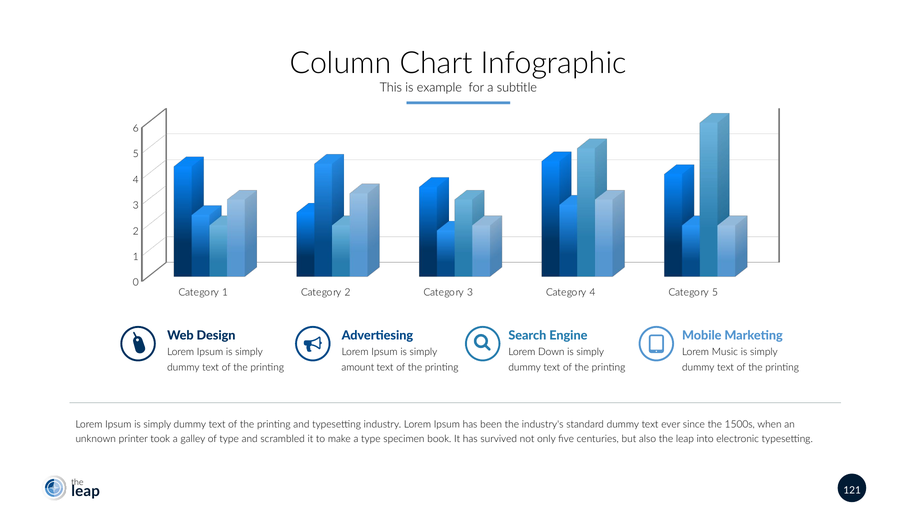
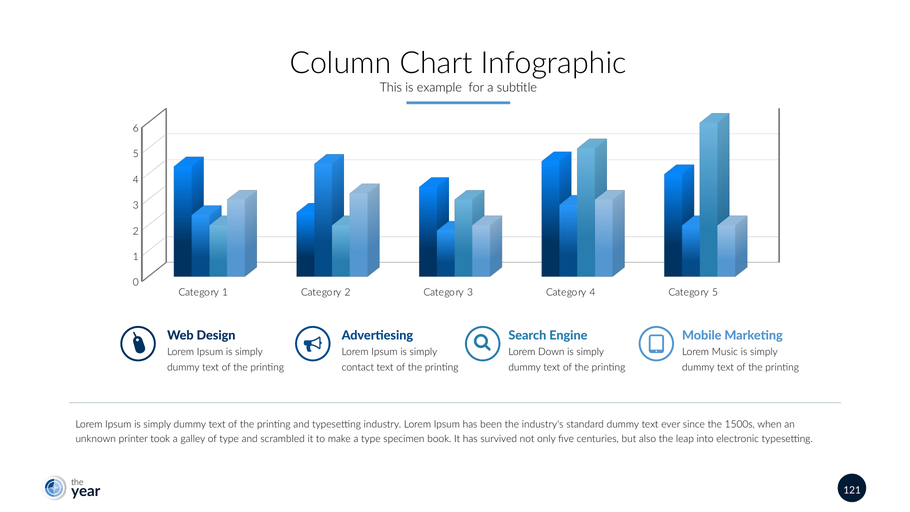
amount: amount -> contact (358, 367)
leap: leap -> year (86, 491)
